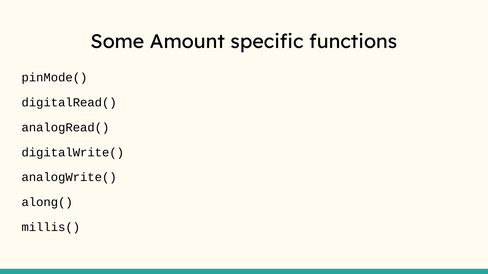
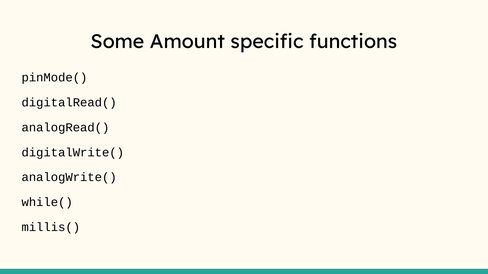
along(: along( -> while( (47, 203)
